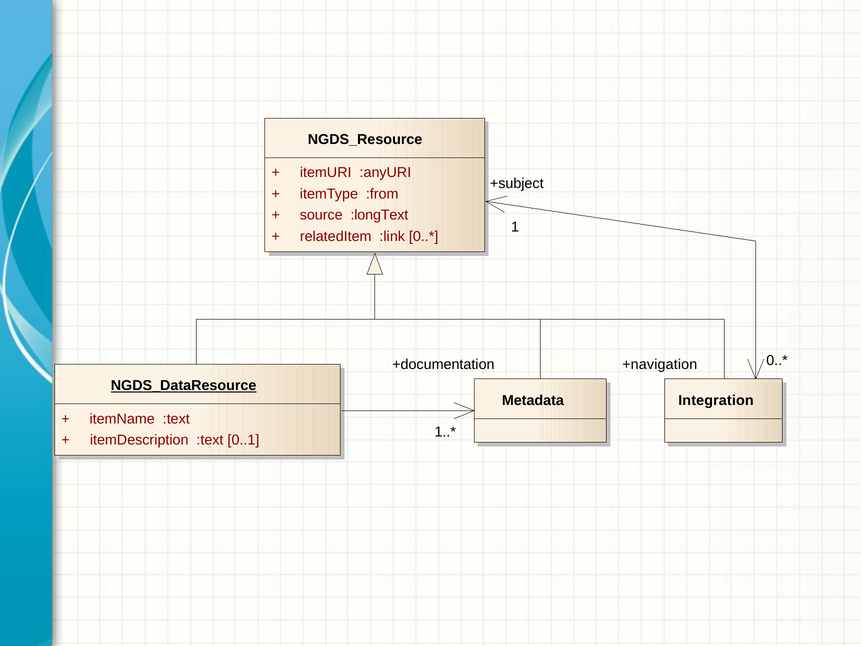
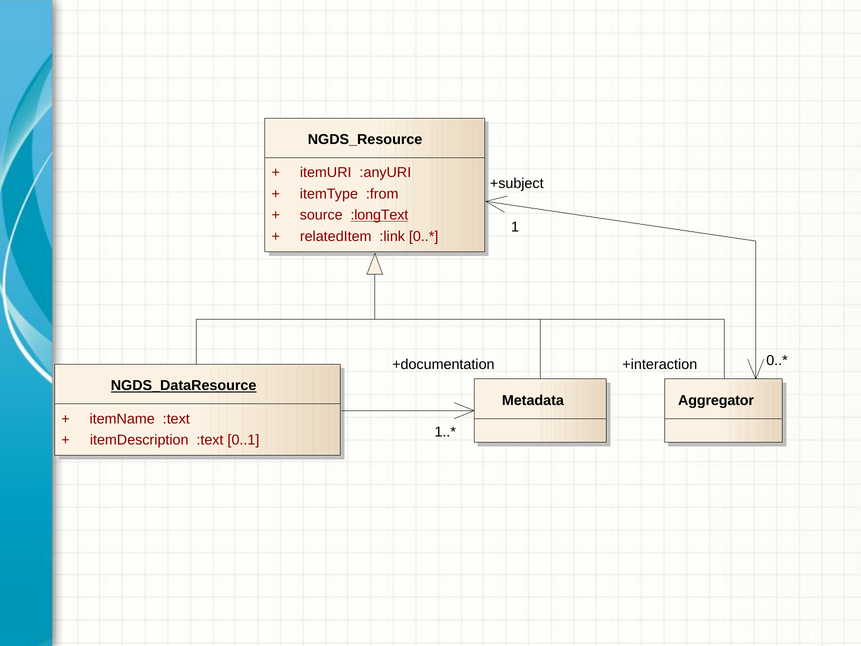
:longText underline: none -> present (379, 215)
+navigation: +navigation -> +interaction (660, 364)
Integration: Integration -> Aggregator (716, 400)
